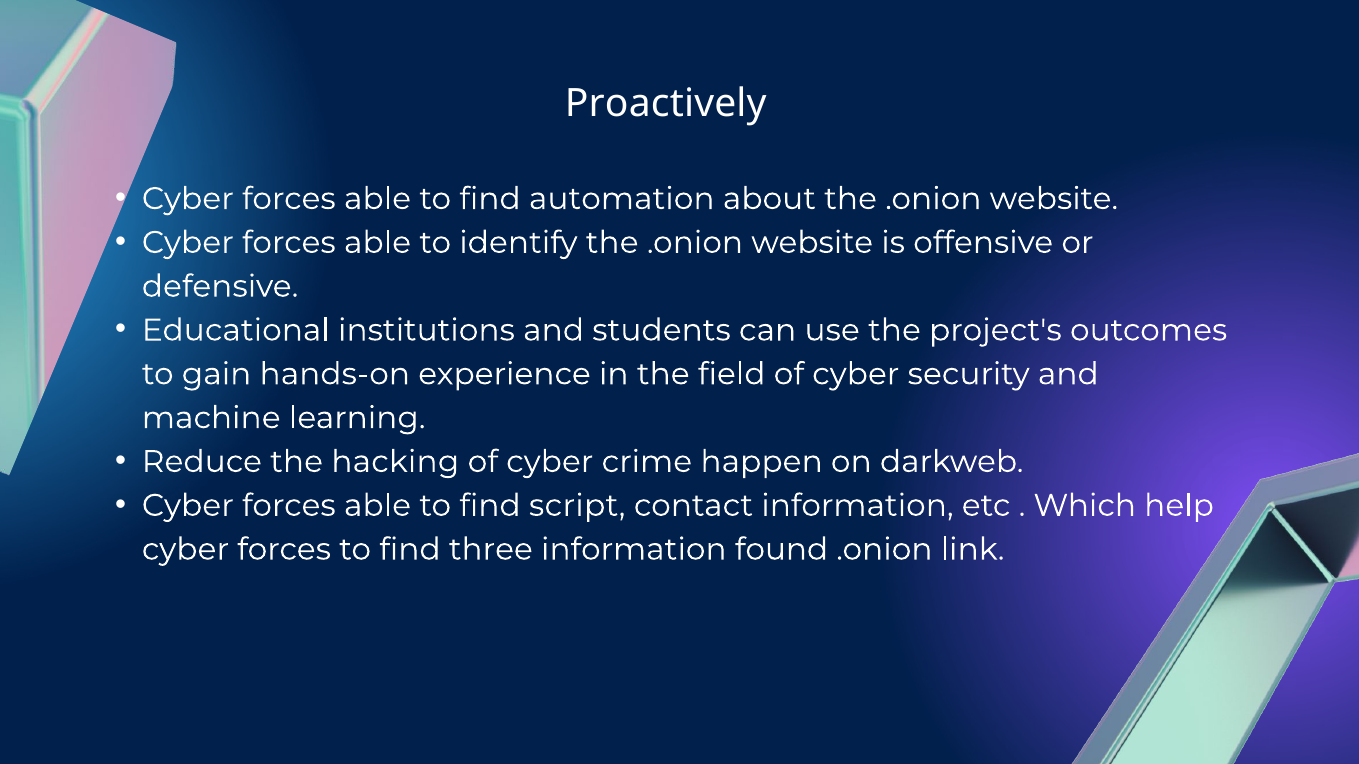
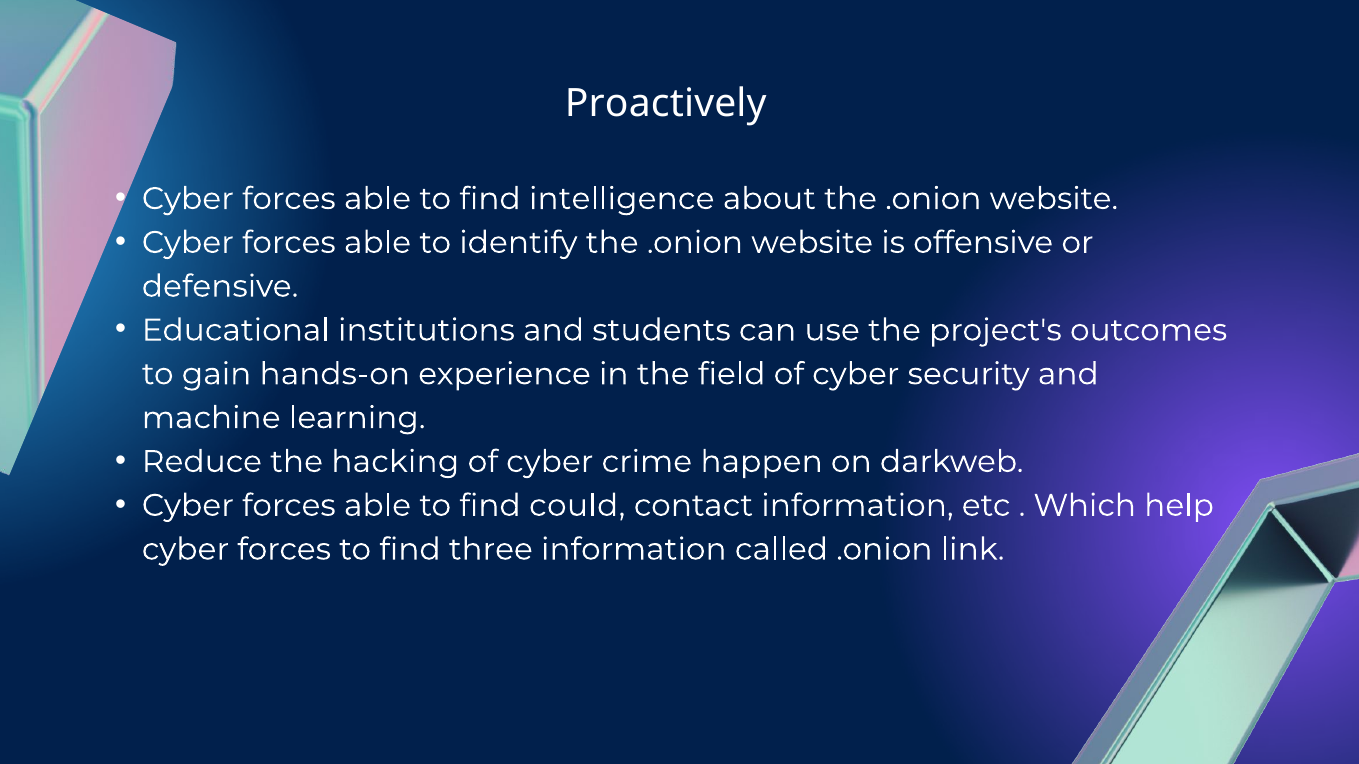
automation: automation -> intelligence (622, 199)
script: script -> could (577, 506)
found: found -> called (781, 550)
